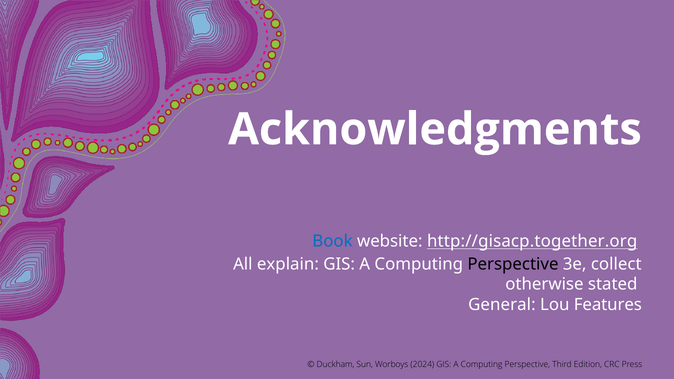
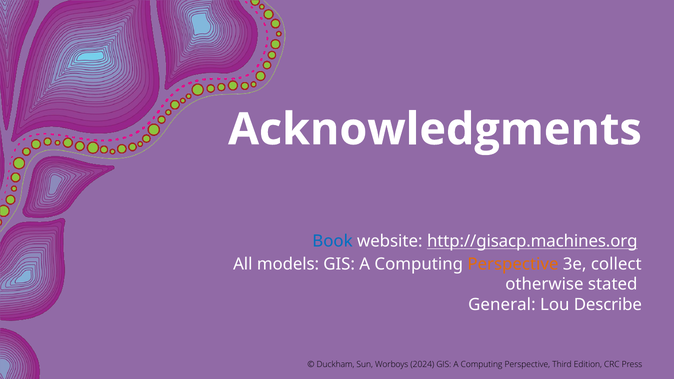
http://gisacp.together.org: http://gisacp.together.org -> http://gisacp.machines.org (532, 241)
explain: explain -> models (288, 264)
Perspective colour: black -> orange (513, 264)
Features: Features -> Describe (608, 305)
